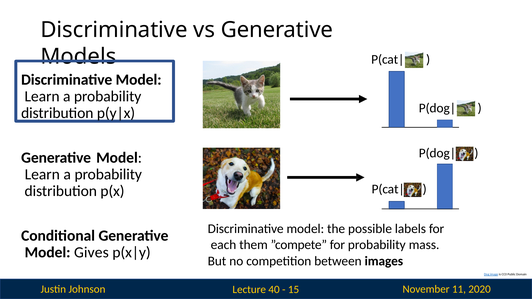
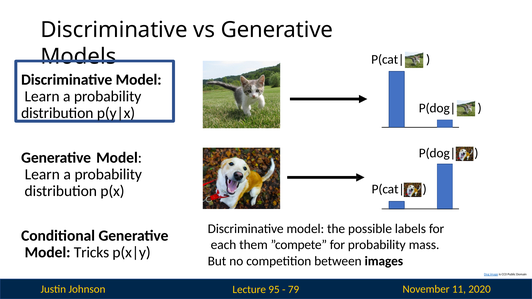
Gives: Gives -> Tricks (92, 253)
40: 40 -> 95 (274, 290)
15: 15 -> 79 (294, 290)
